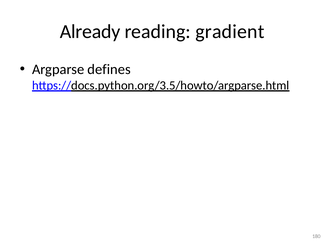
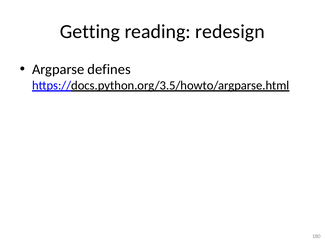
Already: Already -> Getting (90, 31)
gradient: gradient -> redesign (230, 31)
